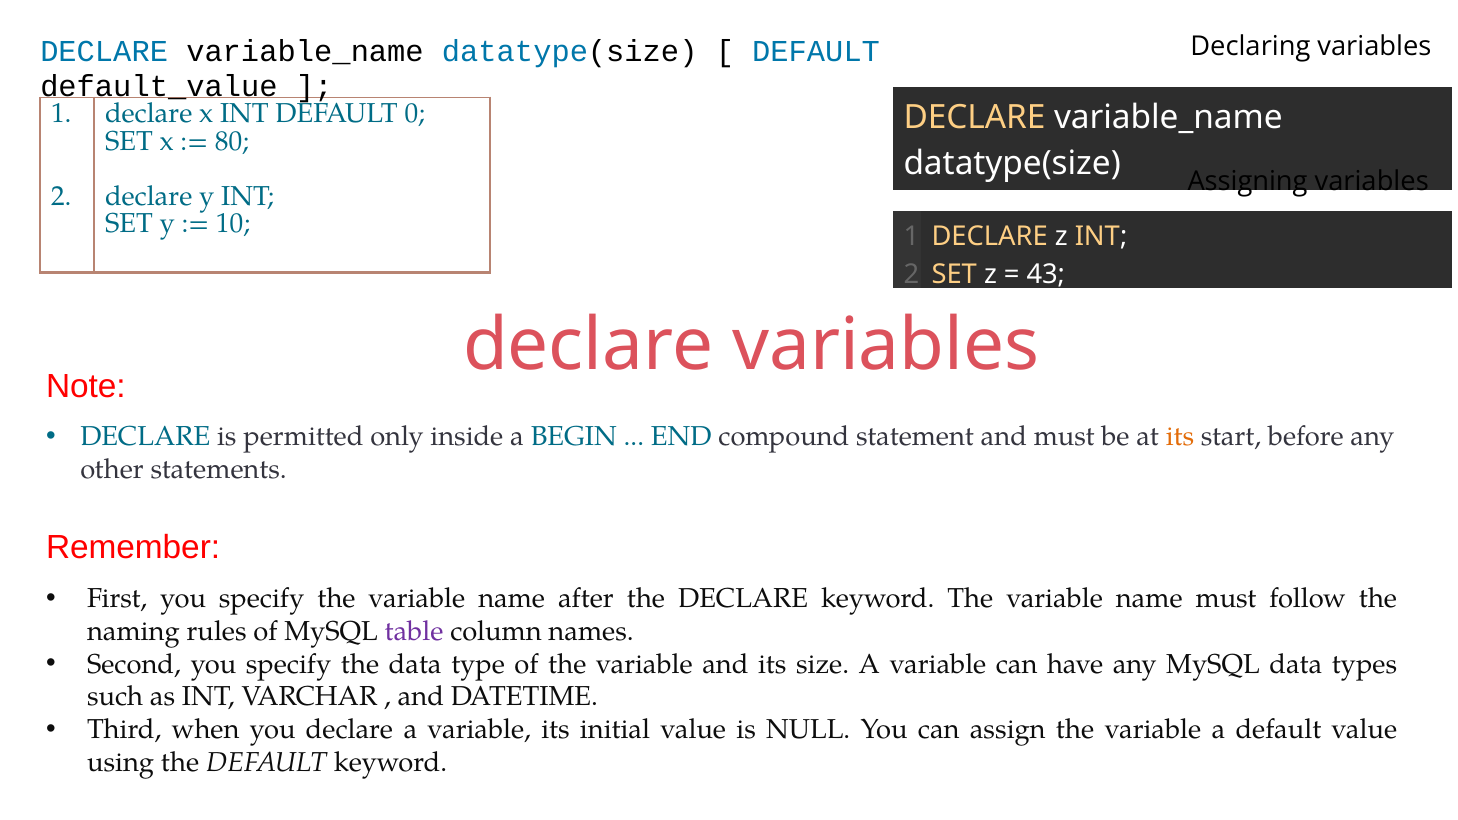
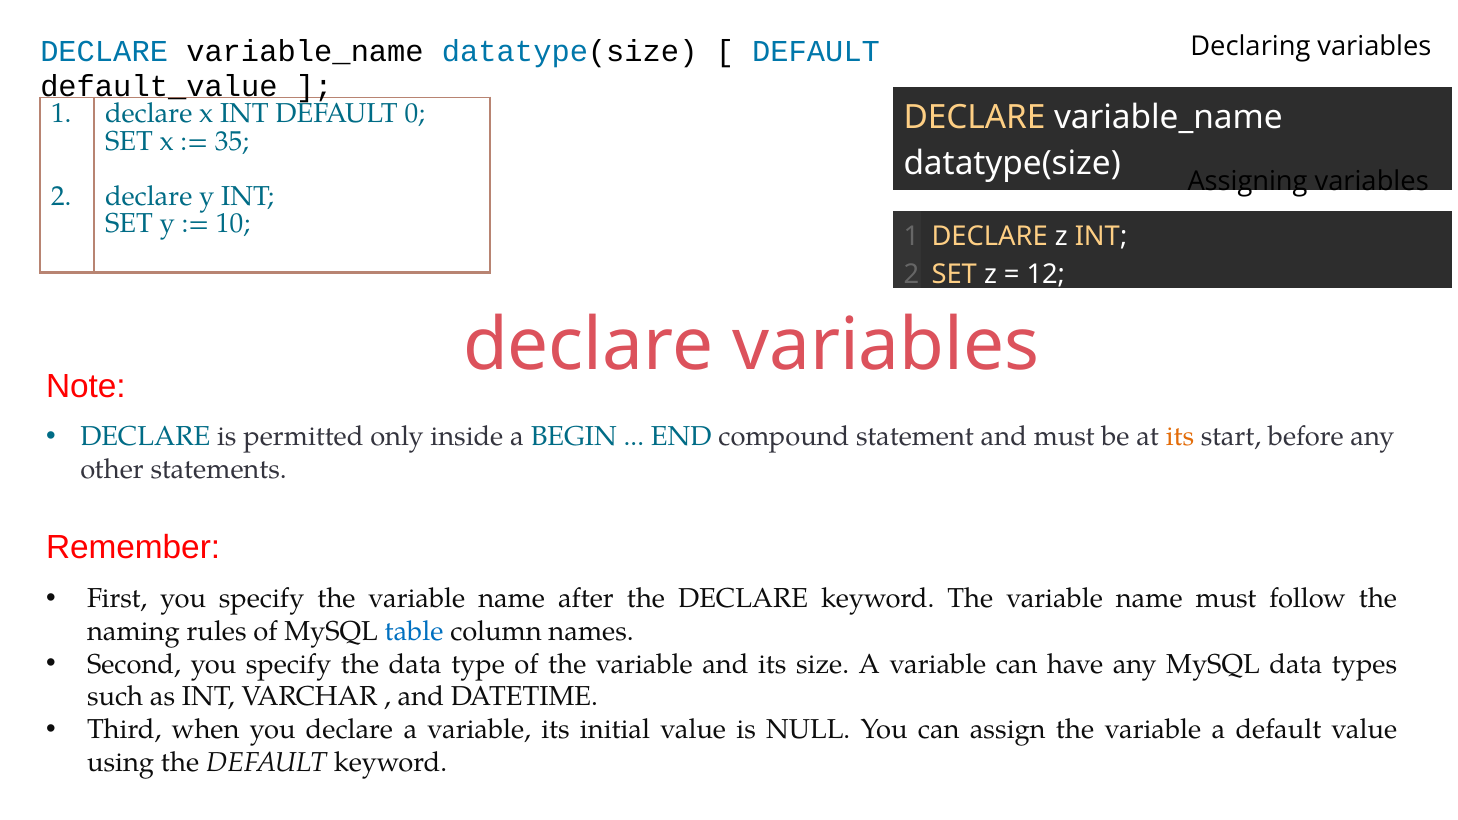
80: 80 -> 35 (232, 141)
43: 43 -> 12 (1046, 274)
table colour: purple -> blue (414, 631)
